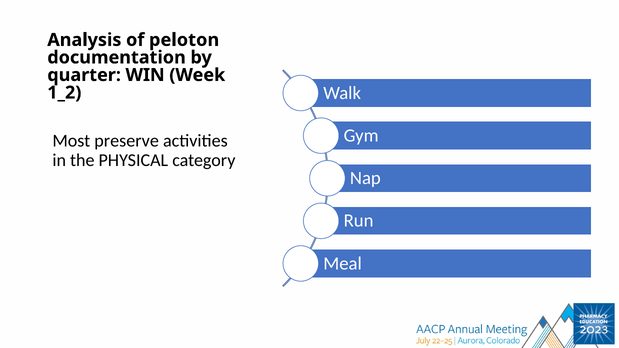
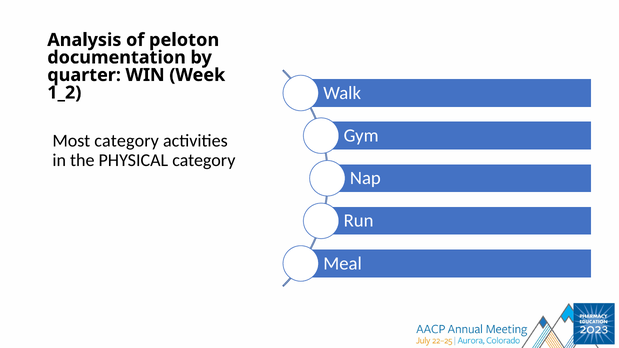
Most preserve: preserve -> category (127, 141)
